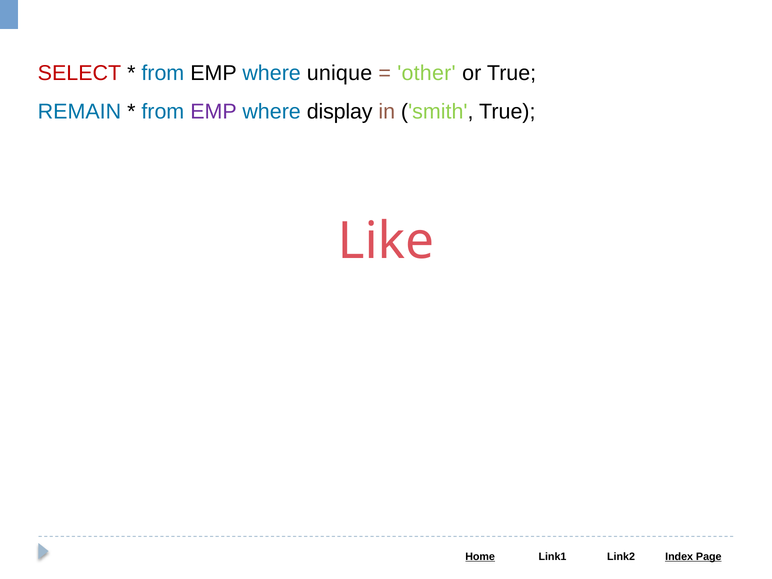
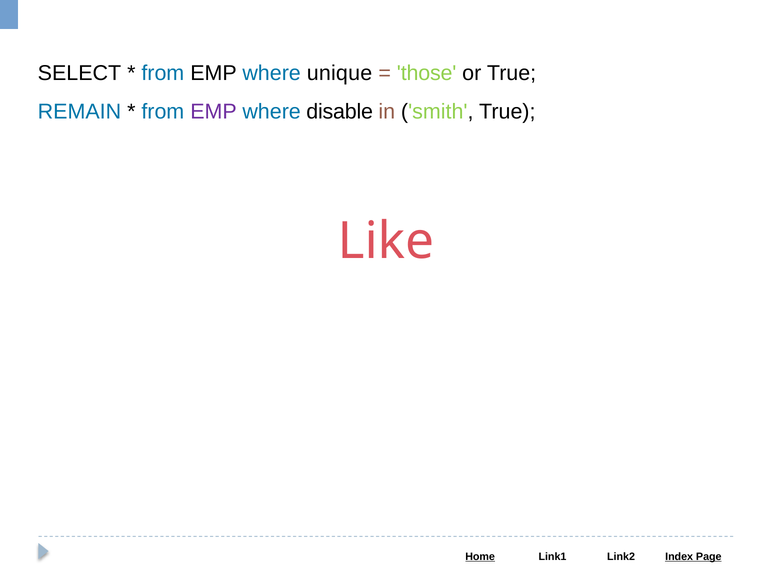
SELECT colour: red -> black (79, 73)
other: other -> those (427, 73)
display: display -> disable (340, 112)
